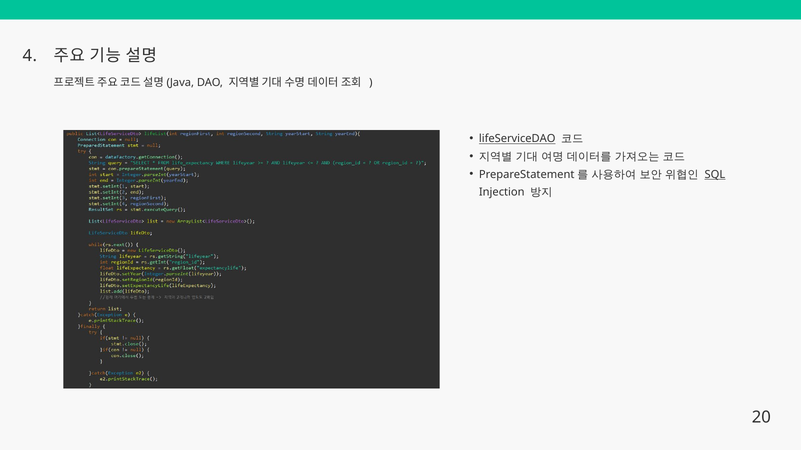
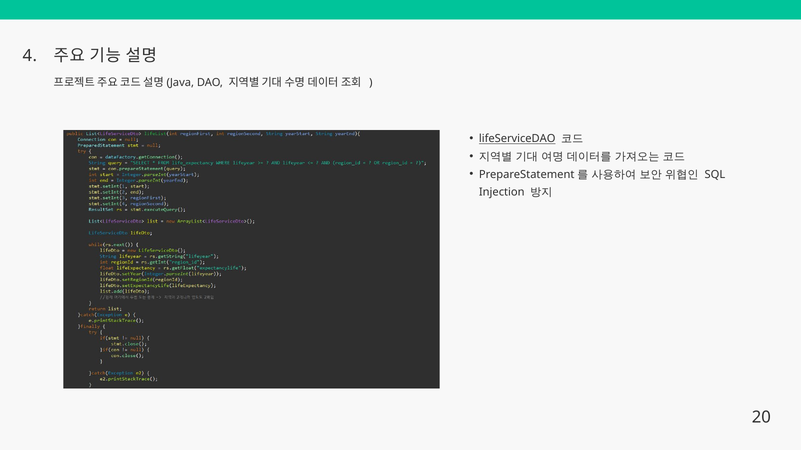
SQL underline: present -> none (715, 175)
